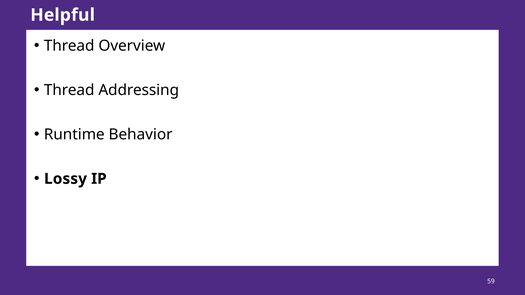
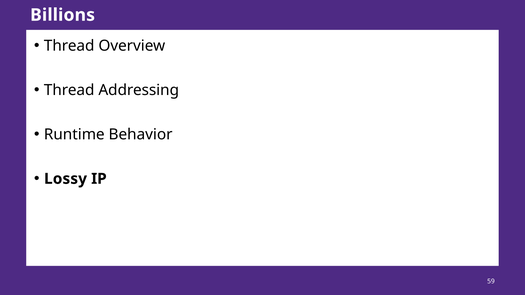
Helpful: Helpful -> Billions (63, 15)
